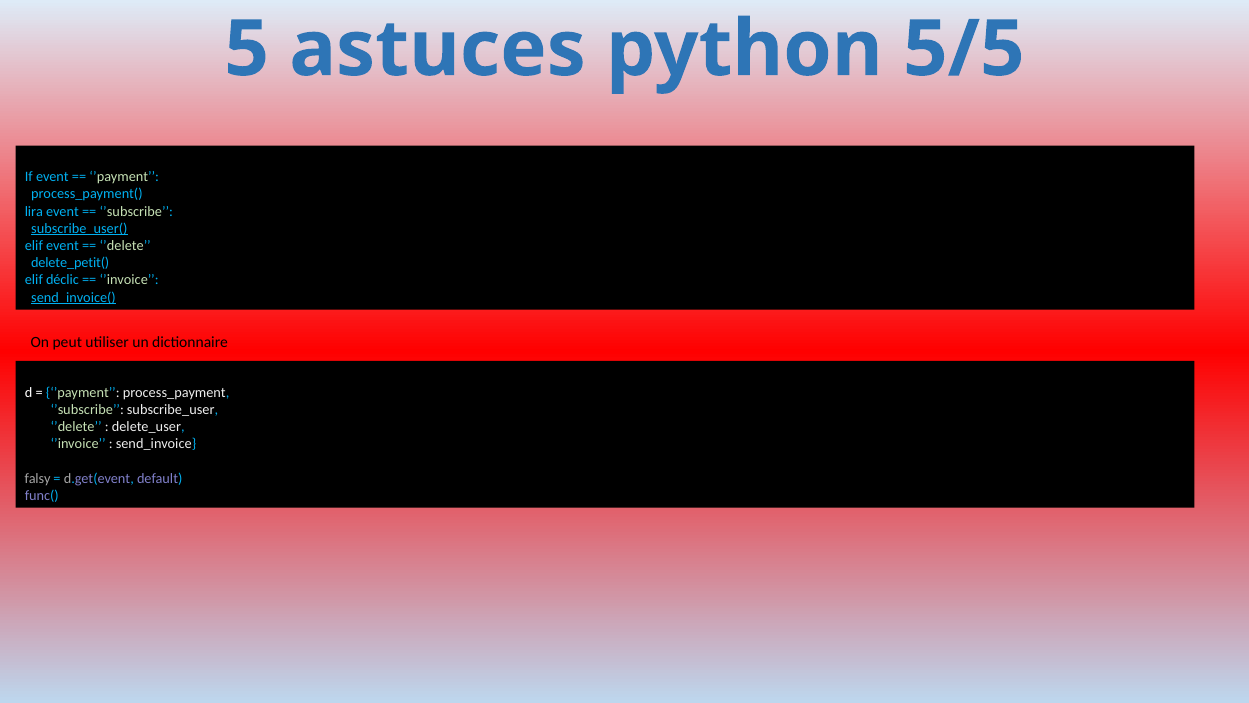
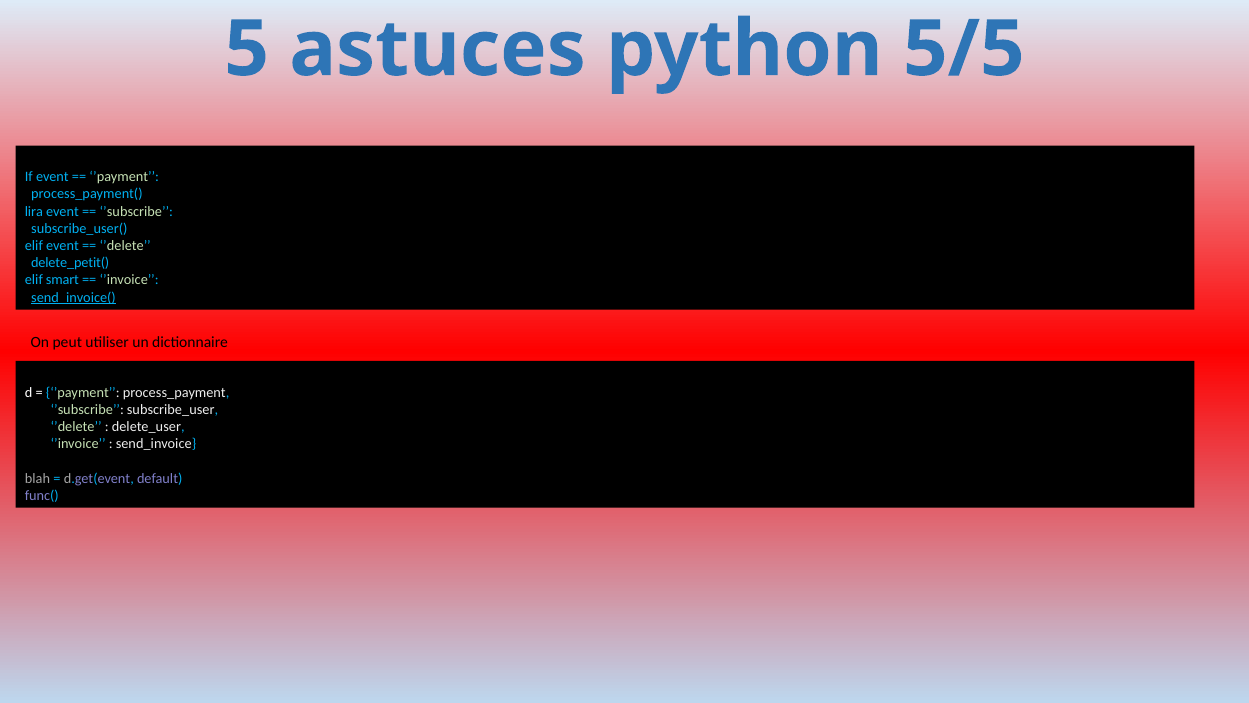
subscribe_user( underline: present -> none (79, 228)
déclic: déclic -> smart (63, 280)
falsy: falsy -> blah (37, 478)
